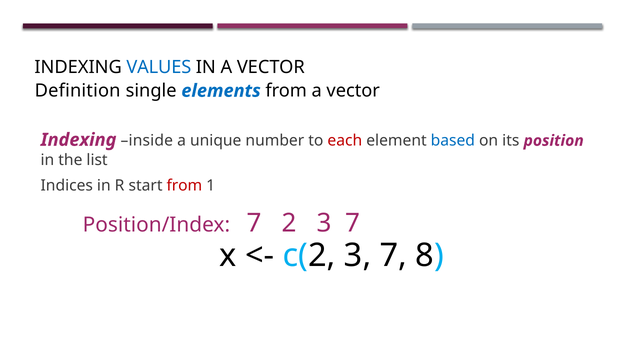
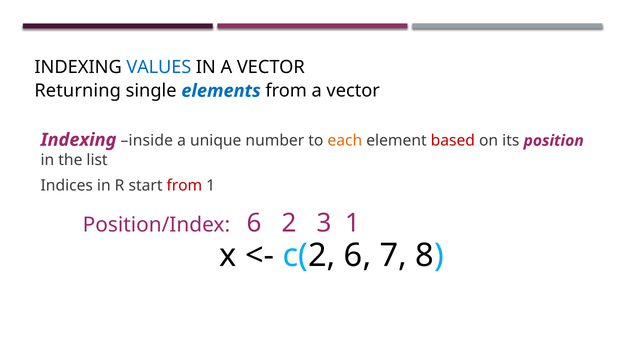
Definition: Definition -> Returning (78, 91)
each colour: red -> orange (345, 141)
based colour: blue -> red (453, 141)
Position/Index 7: 7 -> 6 (254, 223)
2 3 7: 7 -> 1 (353, 223)
c(2 3: 3 -> 6 (358, 255)
